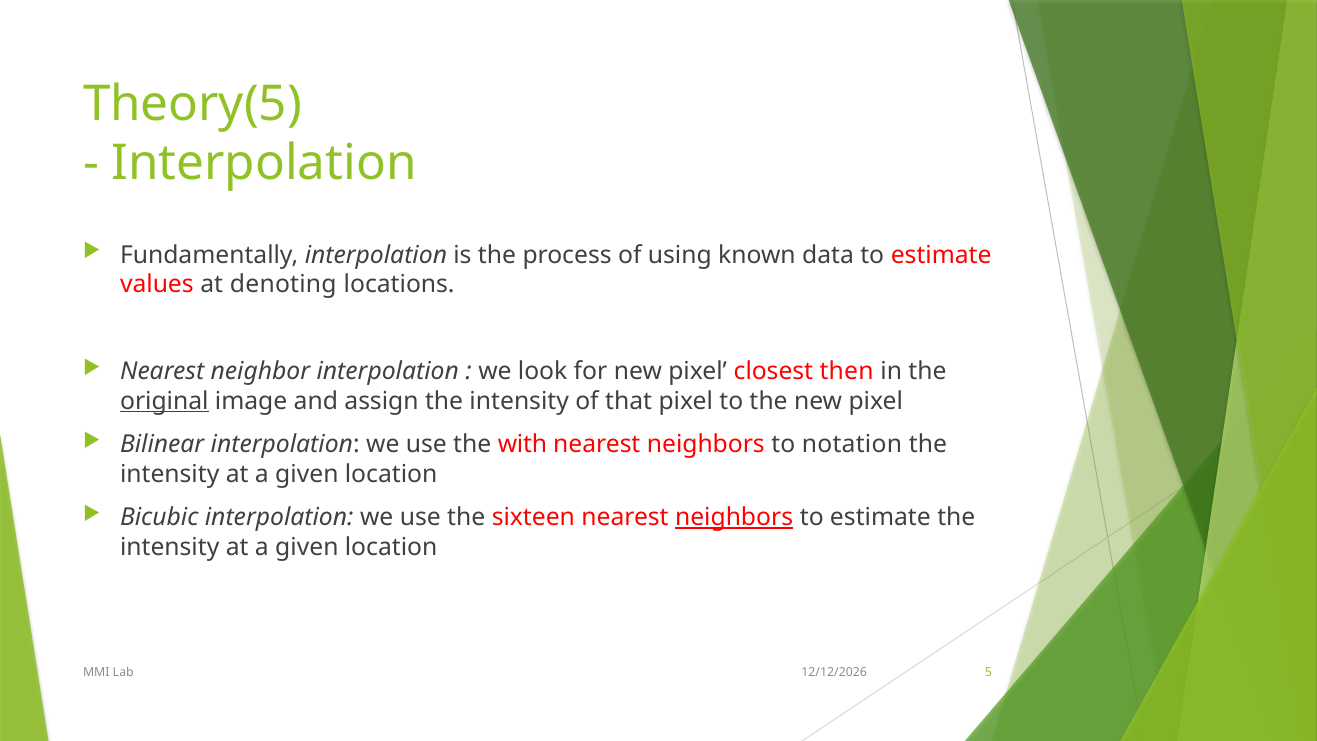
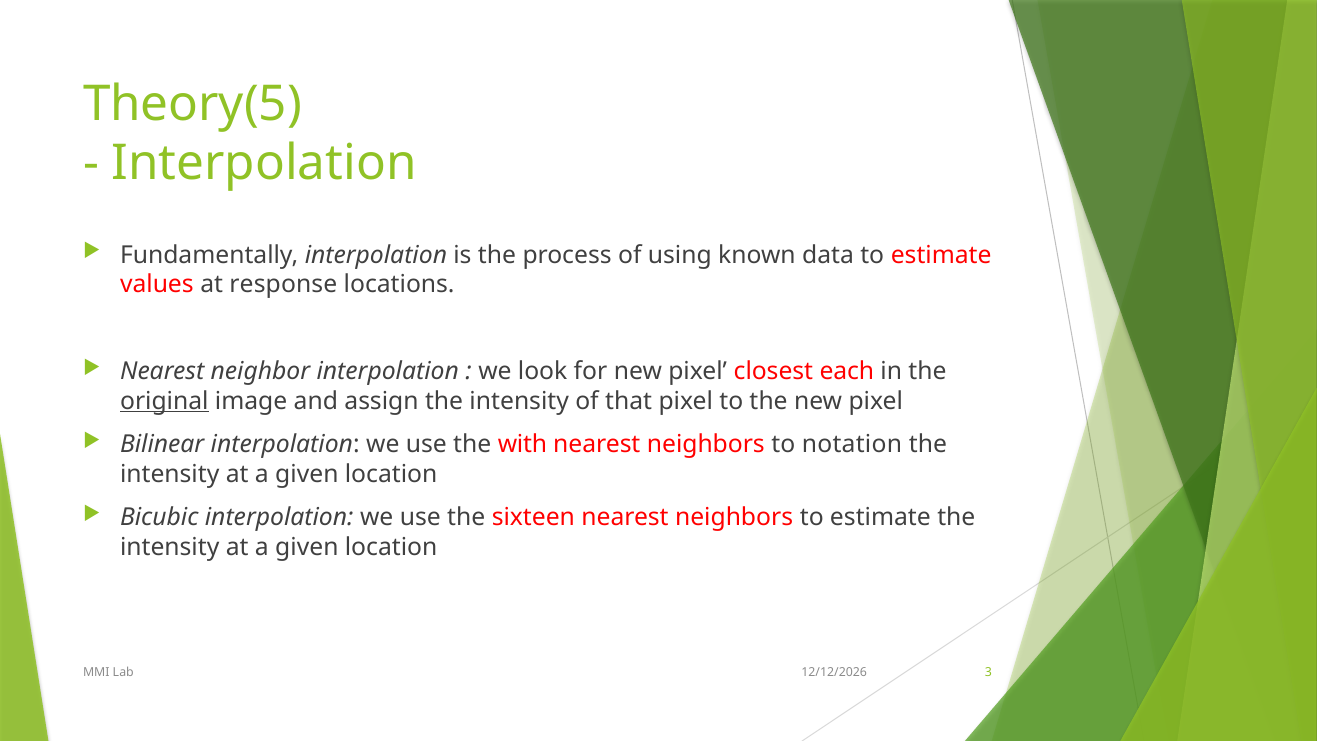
denoting: denoting -> response (283, 285)
then: then -> each (847, 371)
neighbors underline: present -> none (734, 517)
5: 5 -> 3 (989, 672)
